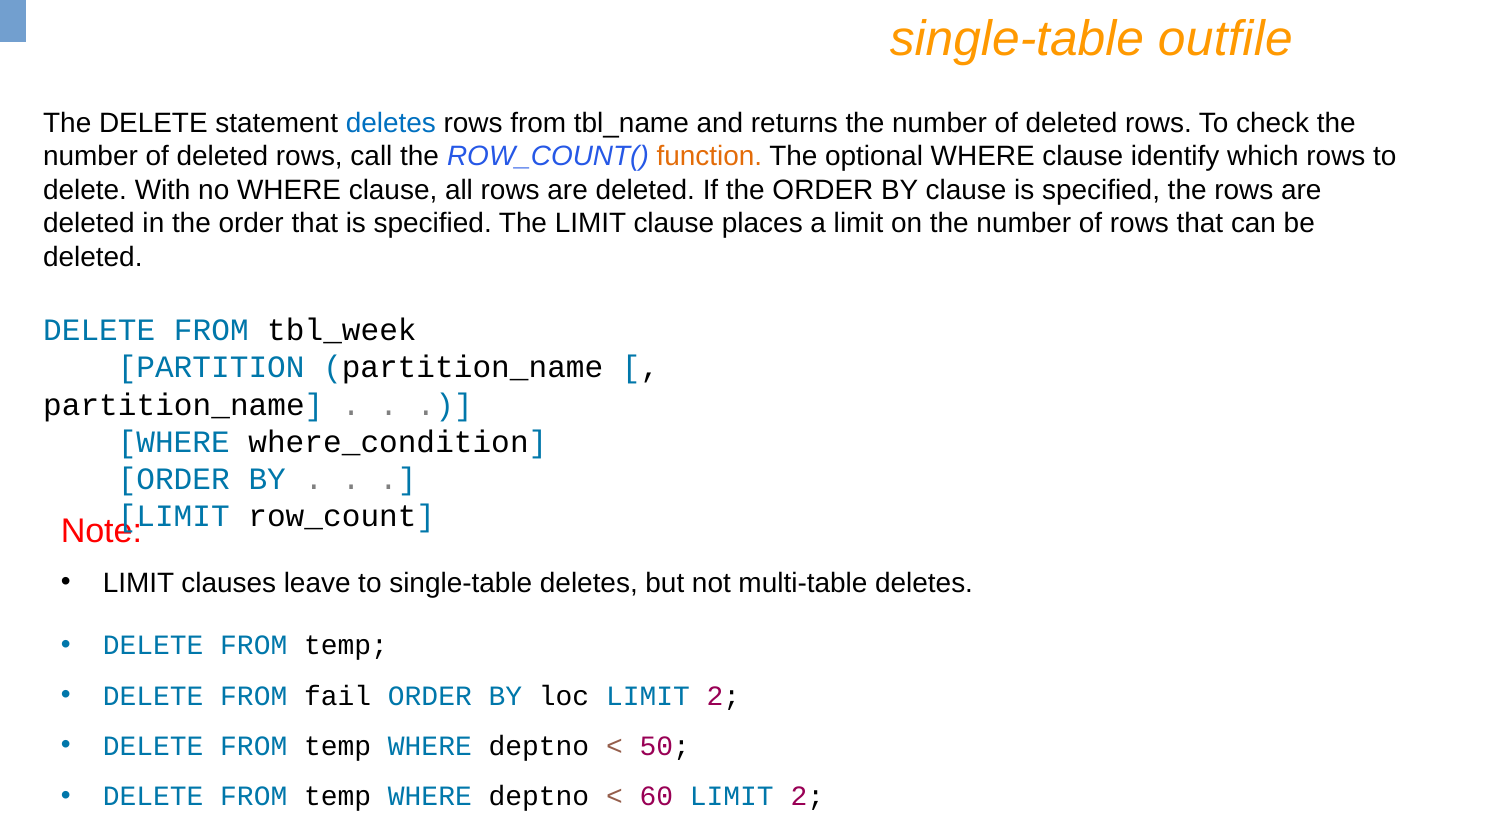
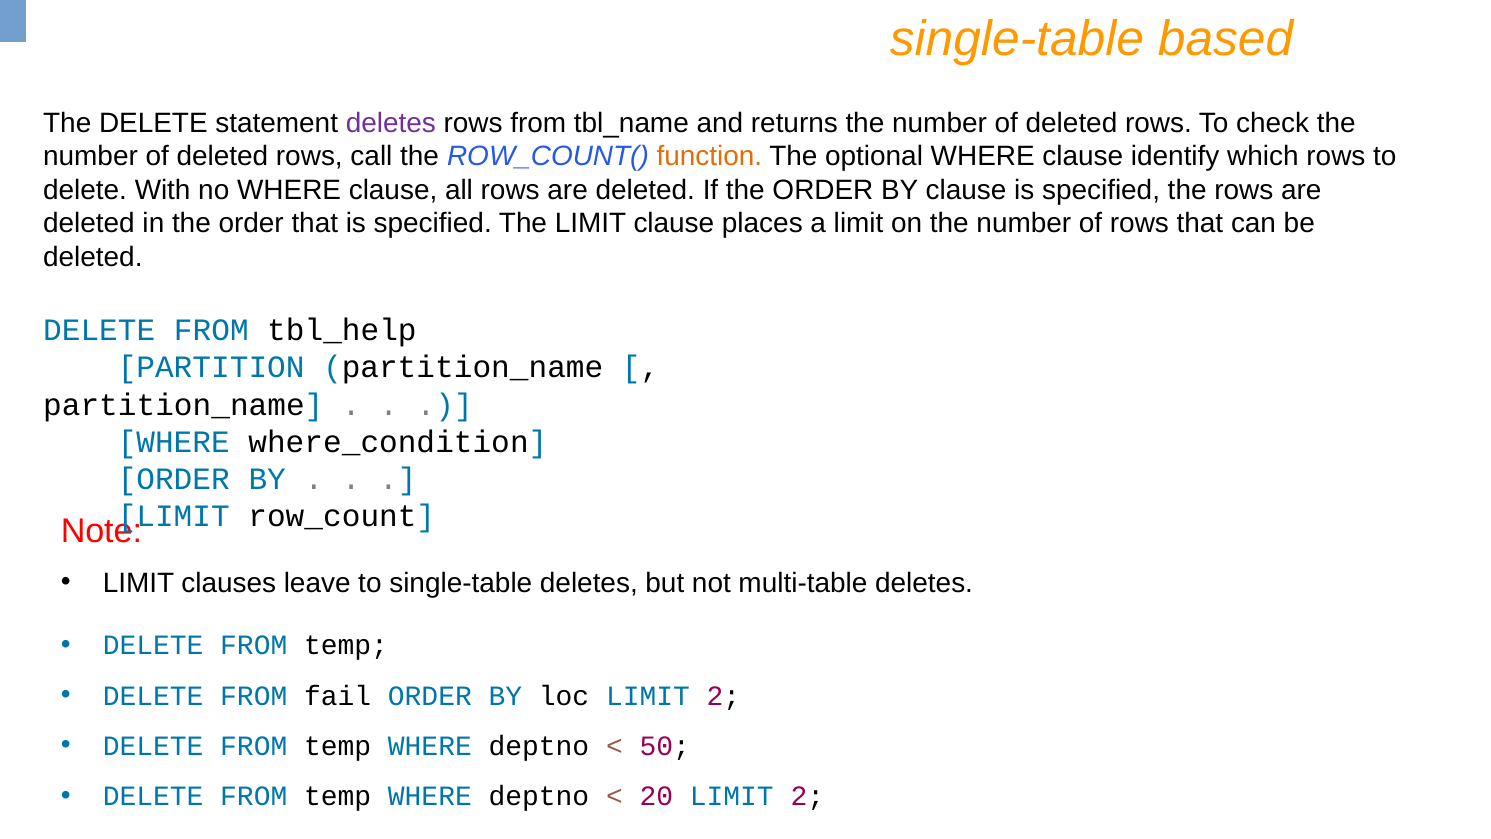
outfile: outfile -> based (1226, 39)
deletes colour: blue -> purple (391, 123)
tbl_week: tbl_week -> tbl_help (342, 330)
60: 60 -> 20 (656, 796)
